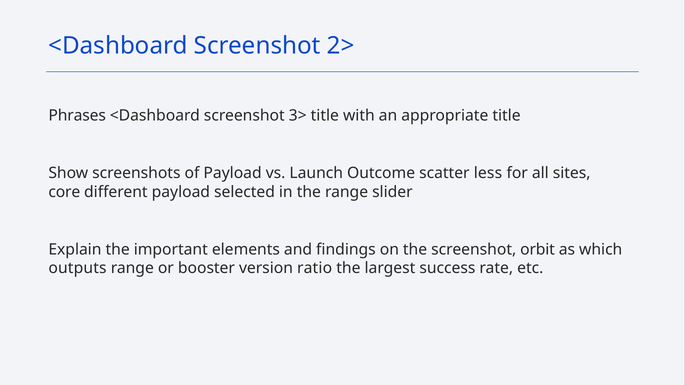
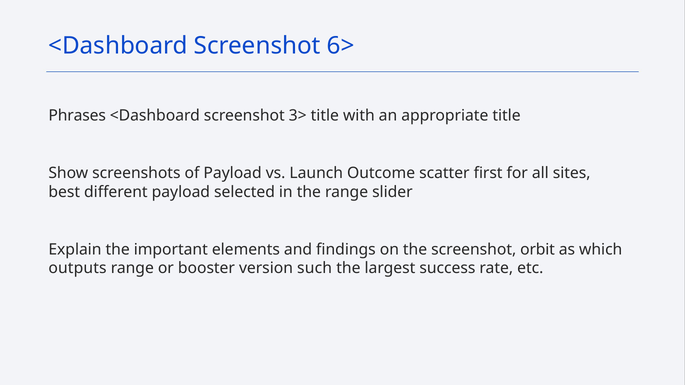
2>: 2> -> 6> (341, 46)
less: less -> first (488, 173)
core: core -> best (64, 192)
ratio: ratio -> such (315, 268)
